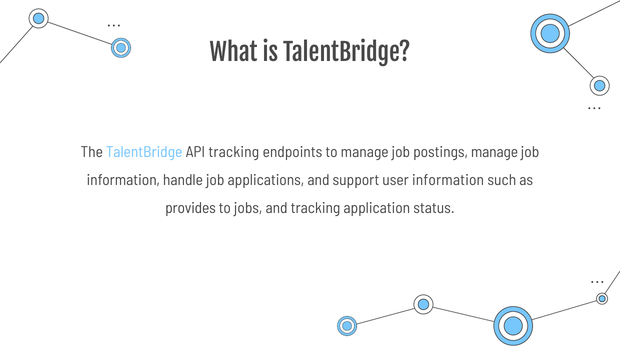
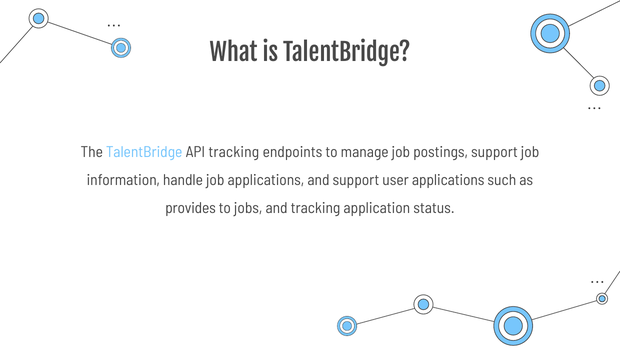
postings manage: manage -> support (494, 152)
user information: information -> applications (448, 180)
